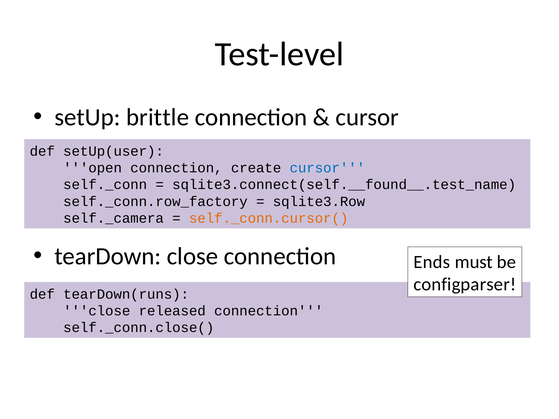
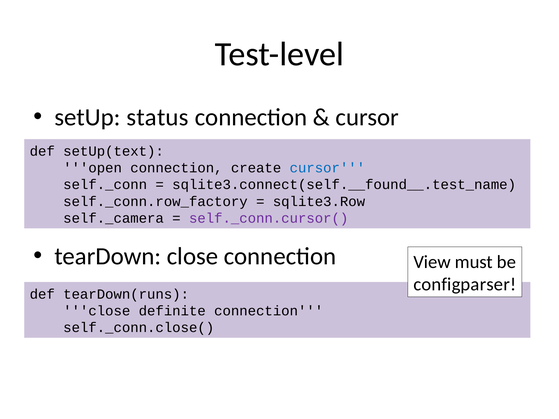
brittle: brittle -> status (158, 117)
setUp(user: setUp(user -> setUp(text (114, 151)
self._conn.cursor( colour: orange -> purple (269, 218)
Ends: Ends -> View (432, 262)
released: released -> definite (172, 311)
